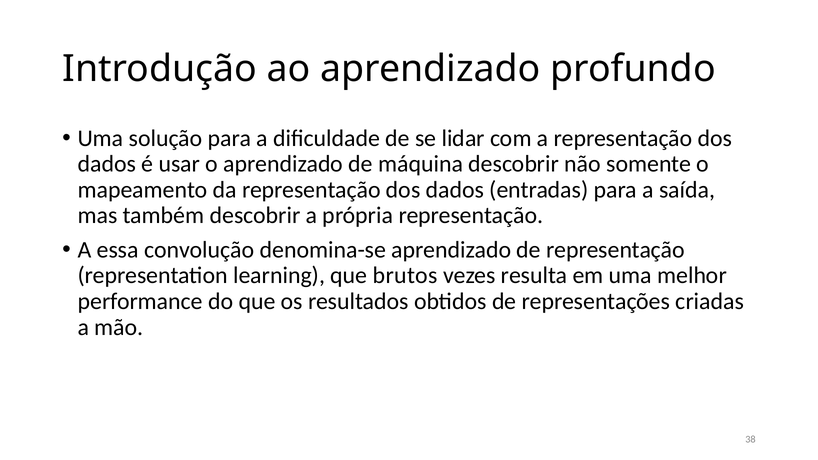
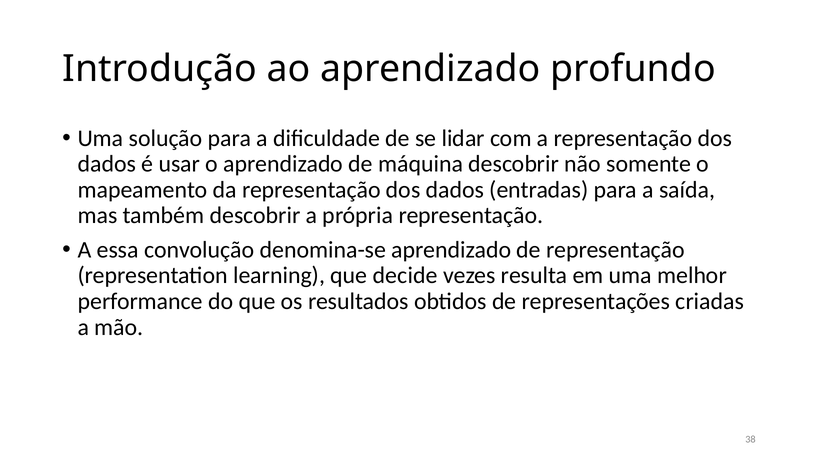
brutos: brutos -> decide (405, 276)
